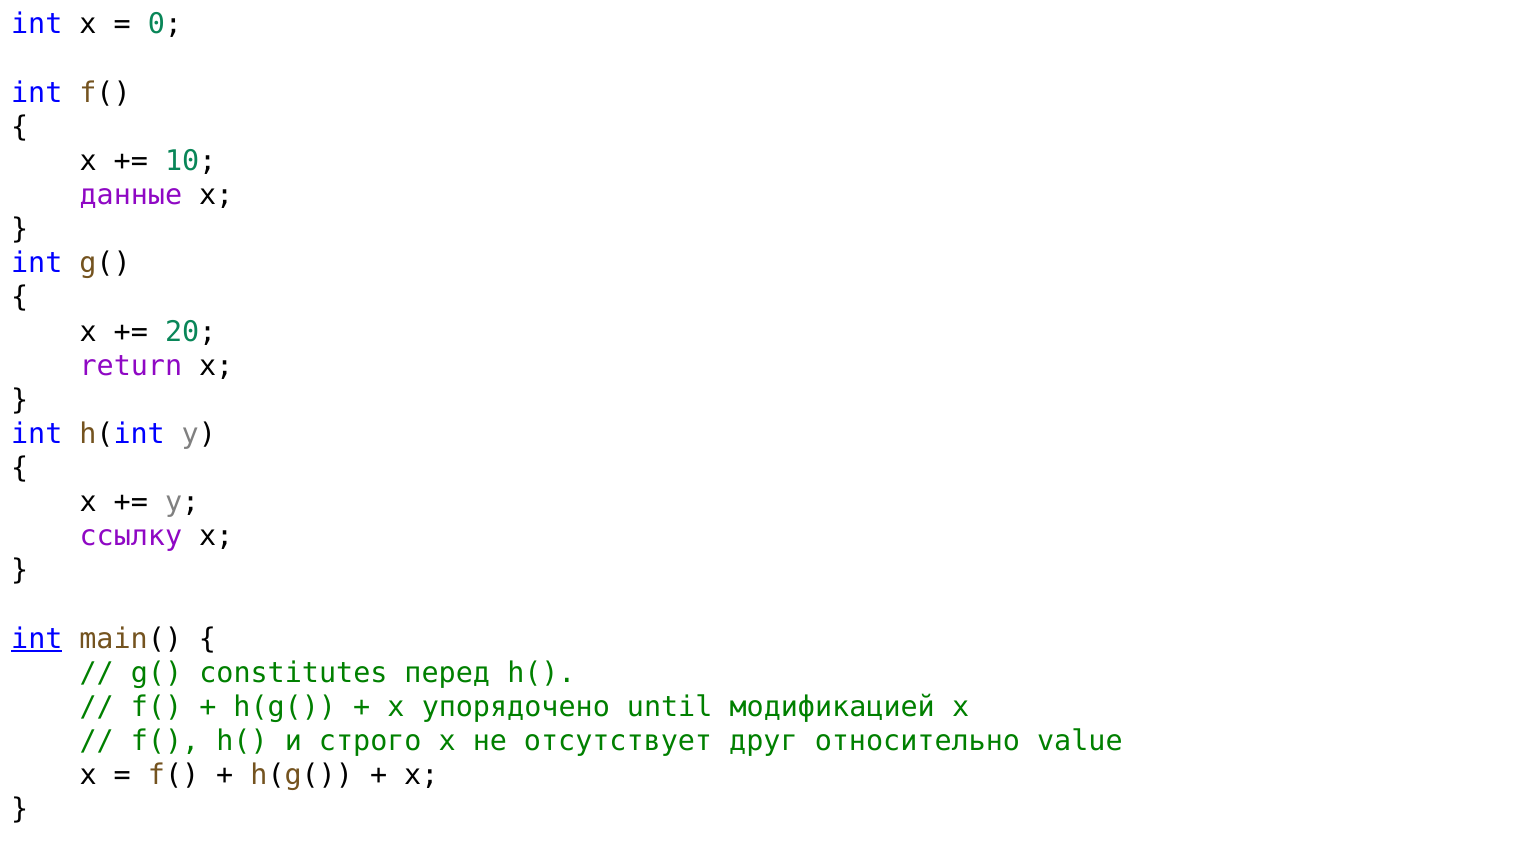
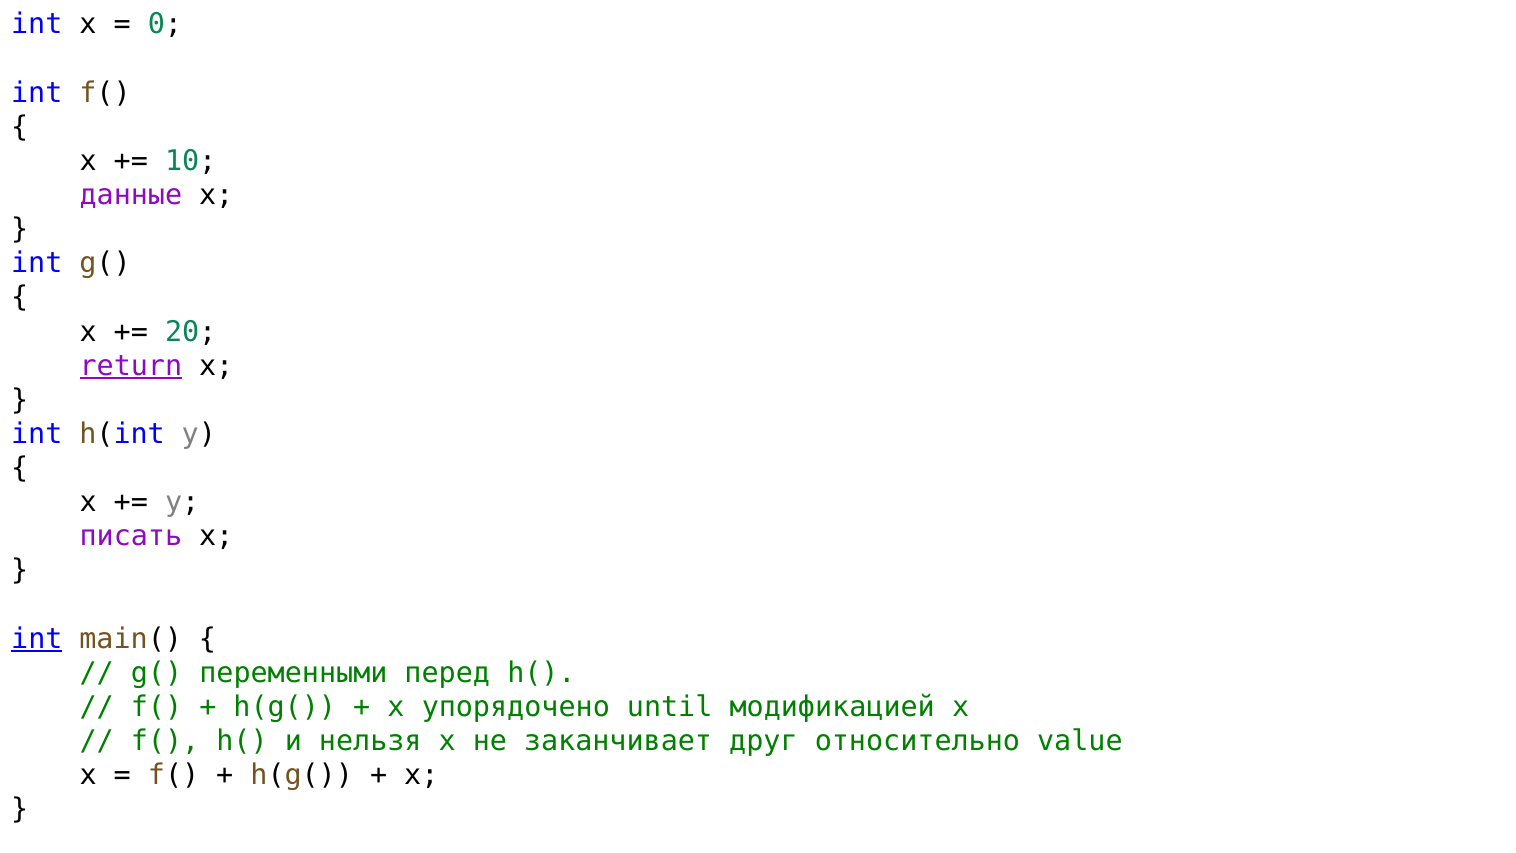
return underline: none -> present (131, 366)
ссылку: ссылку -> писать (131, 536)
constitutes: constitutes -> переменными (293, 673)
строго: строго -> нельзя (370, 741)
отсутствует: отсутствует -> заканчивает (618, 741)
